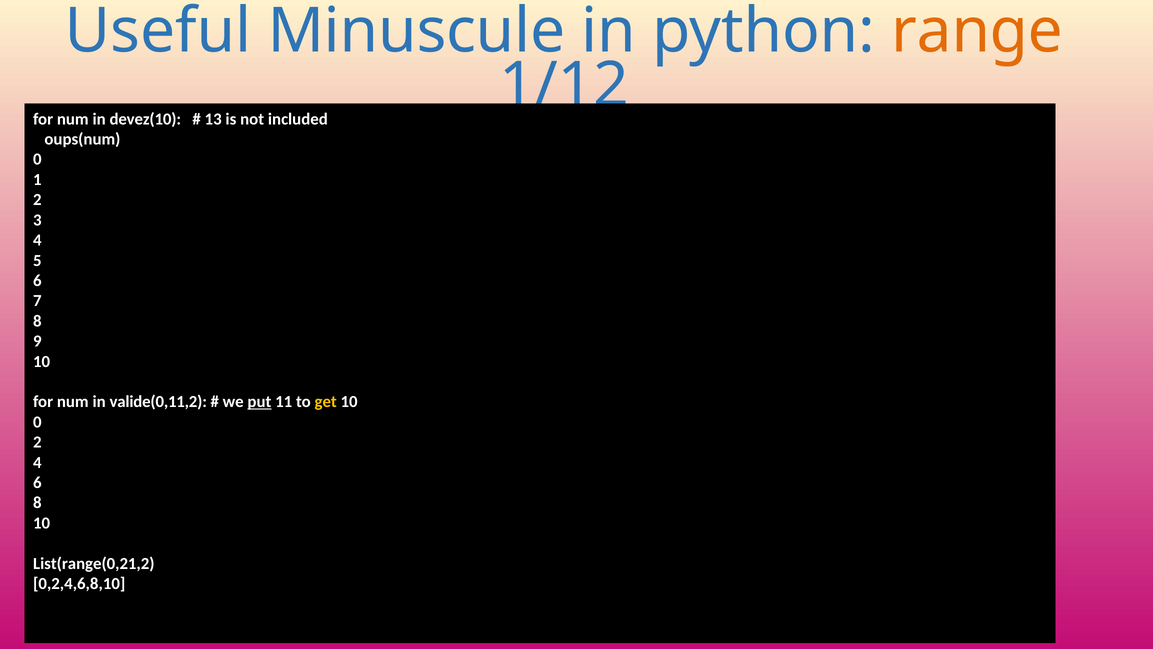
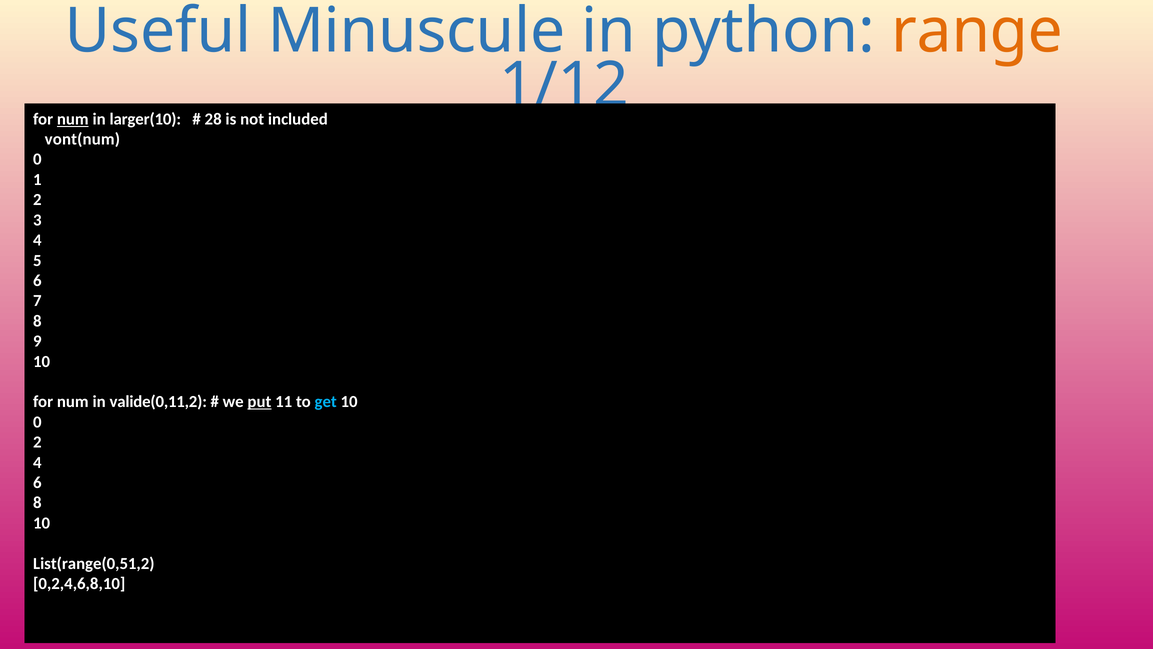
num underline: none -> present (73, 119)
devez(10: devez(10 -> larger(10 (145, 119)
13: 13 -> 28 (213, 119)
oups(num: oups(num -> vont(num (82, 139)
get colour: yellow -> light blue (326, 402)
List(range(0,21,2: List(range(0,21,2 -> List(range(0,51,2 (94, 563)
